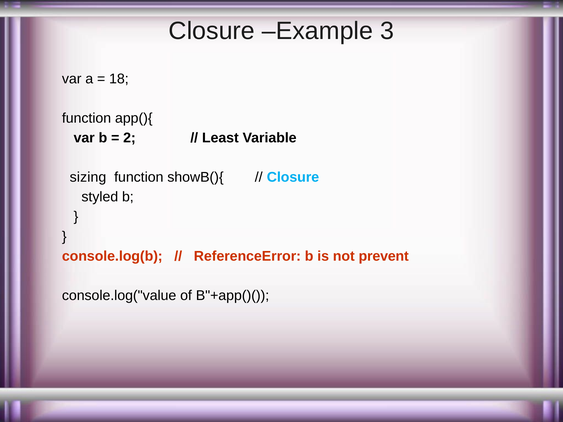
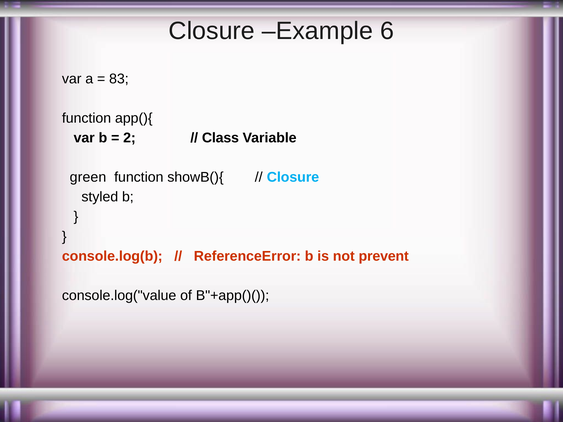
3: 3 -> 6 (387, 31)
18: 18 -> 83 (119, 79)
Least: Least -> Class (220, 138)
sizing: sizing -> green (88, 177)
